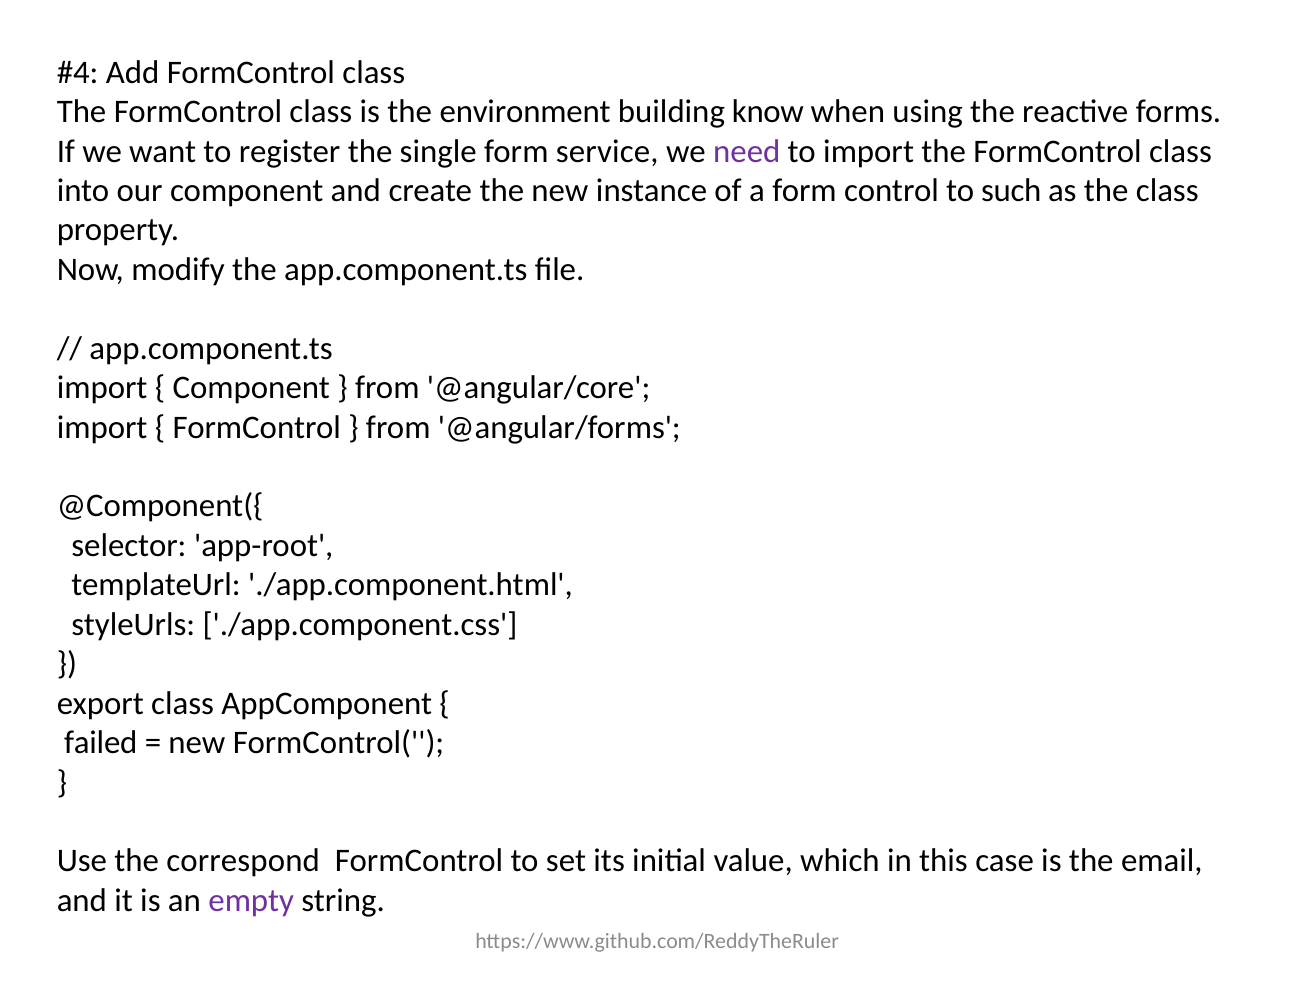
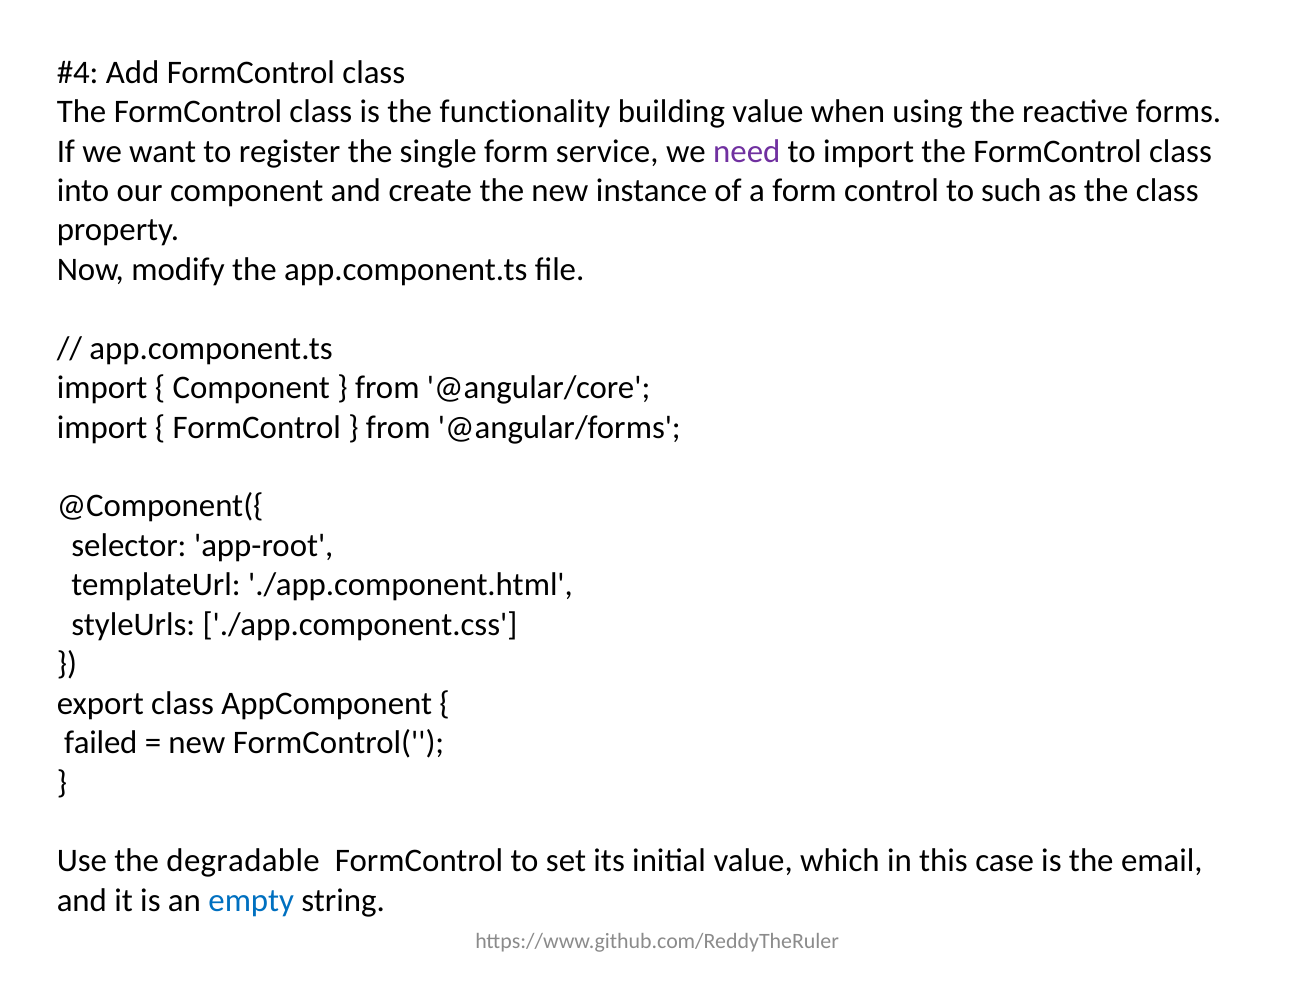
environment: environment -> functionality (525, 112)
building know: know -> value (768, 112)
correspond: correspond -> degradable (243, 861)
empty colour: purple -> blue (251, 901)
